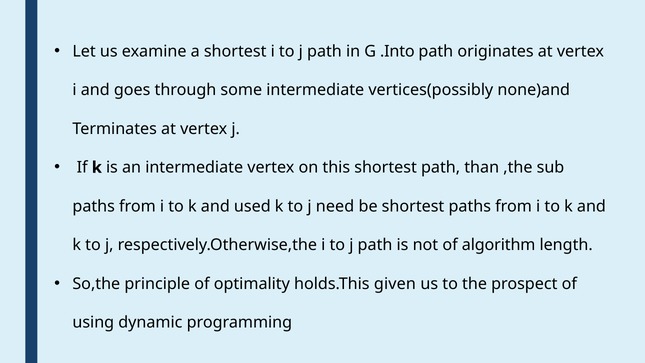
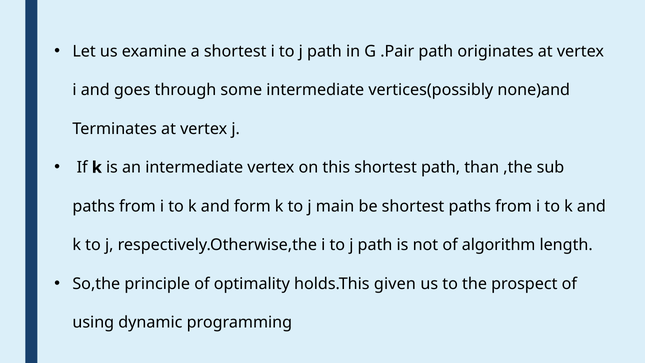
.Into: .Into -> .Pair (397, 51)
used: used -> form (252, 206)
need: need -> main (335, 206)
